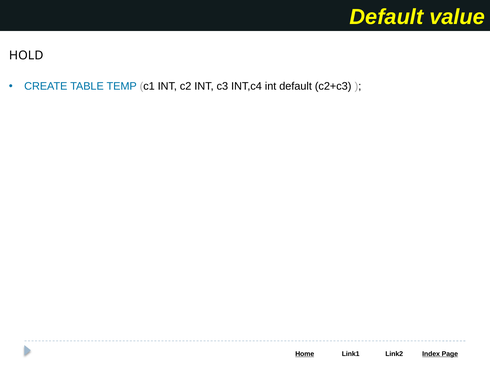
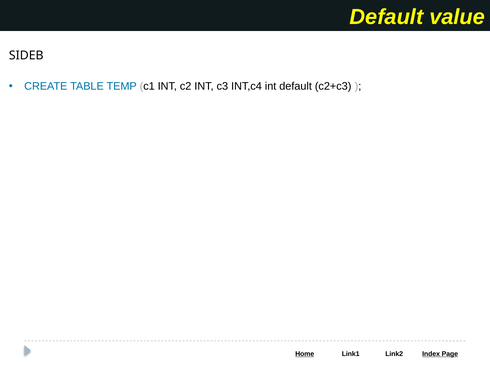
HOLD: HOLD -> SIDEB (26, 56)
